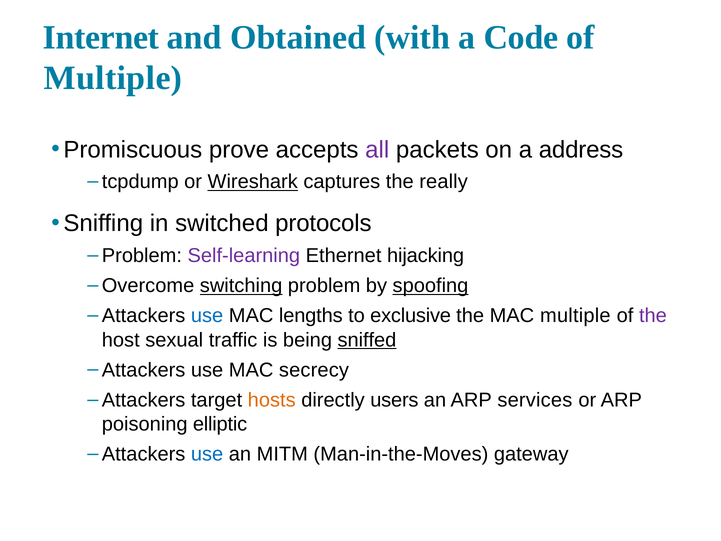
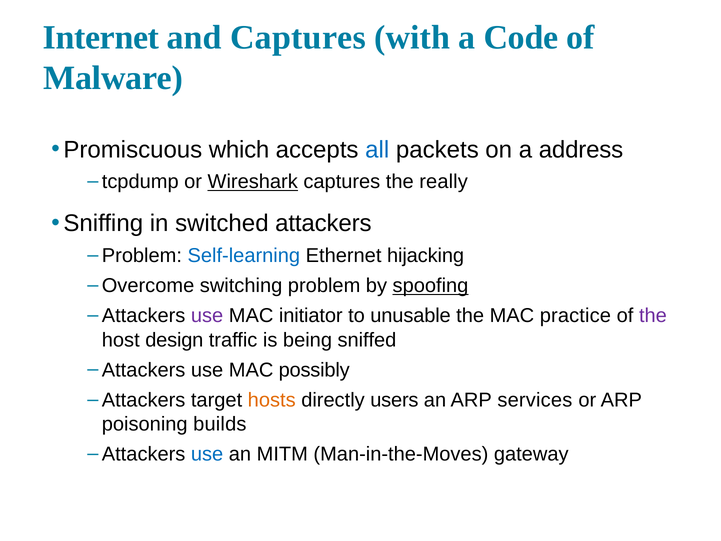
and Obtained: Obtained -> Captures (298, 37)
Multiple: Multiple -> Malware (113, 78)
prove: prove -> which (239, 149)
all colour: purple -> blue (377, 149)
switched protocols: protocols -> attackers (323, 223)
Self-learning colour: purple -> blue (244, 256)
switching underline: present -> none (241, 286)
use colour: blue -> purple (207, 316)
lengths: lengths -> initiator (311, 316)
exclusive: exclusive -> unusable (411, 316)
MAC multiple: multiple -> practice (575, 316)
sexual: sexual -> design (174, 340)
sniffed underline: present -> none (367, 340)
secrecy: secrecy -> possibly (314, 370)
elliptic: elliptic -> builds (220, 424)
